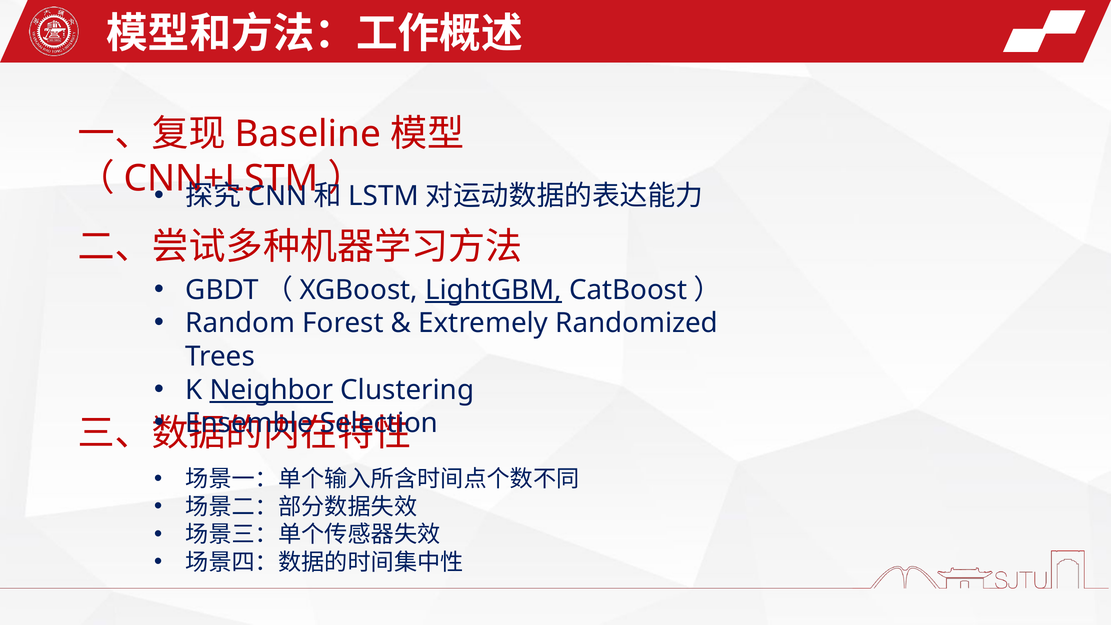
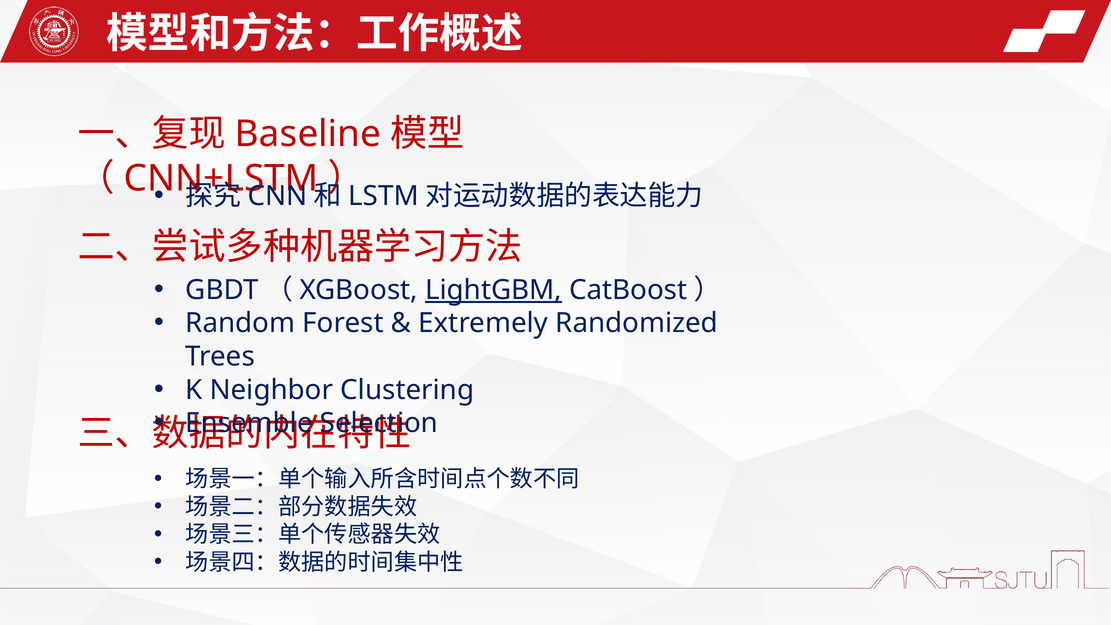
Neighbor underline: present -> none (271, 390)
